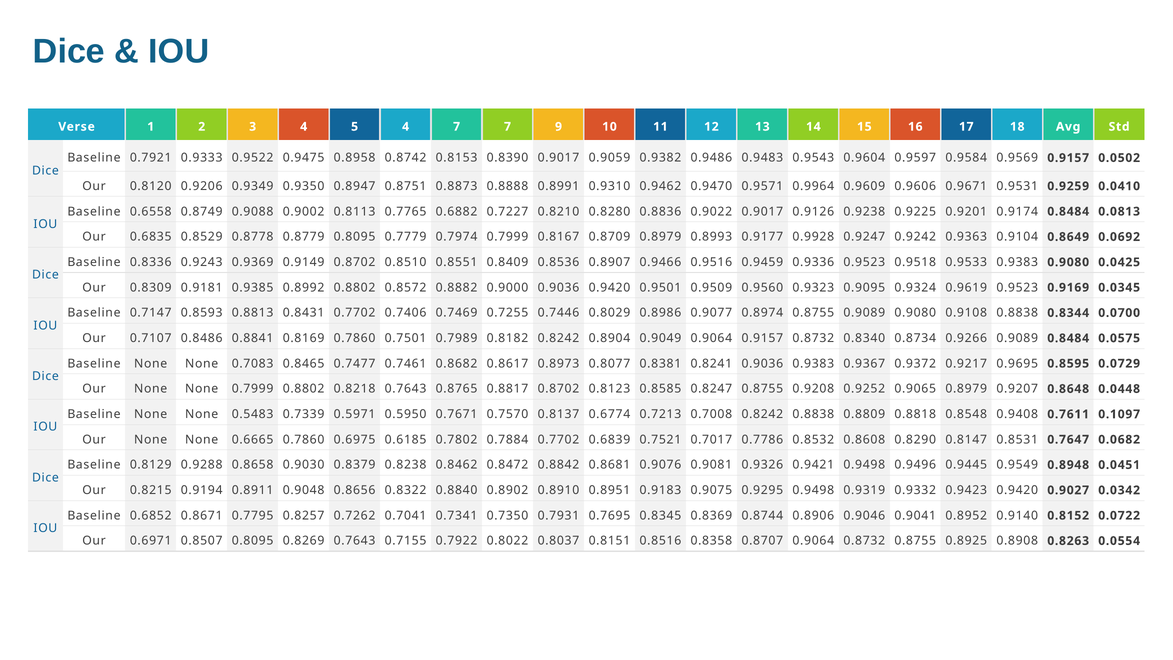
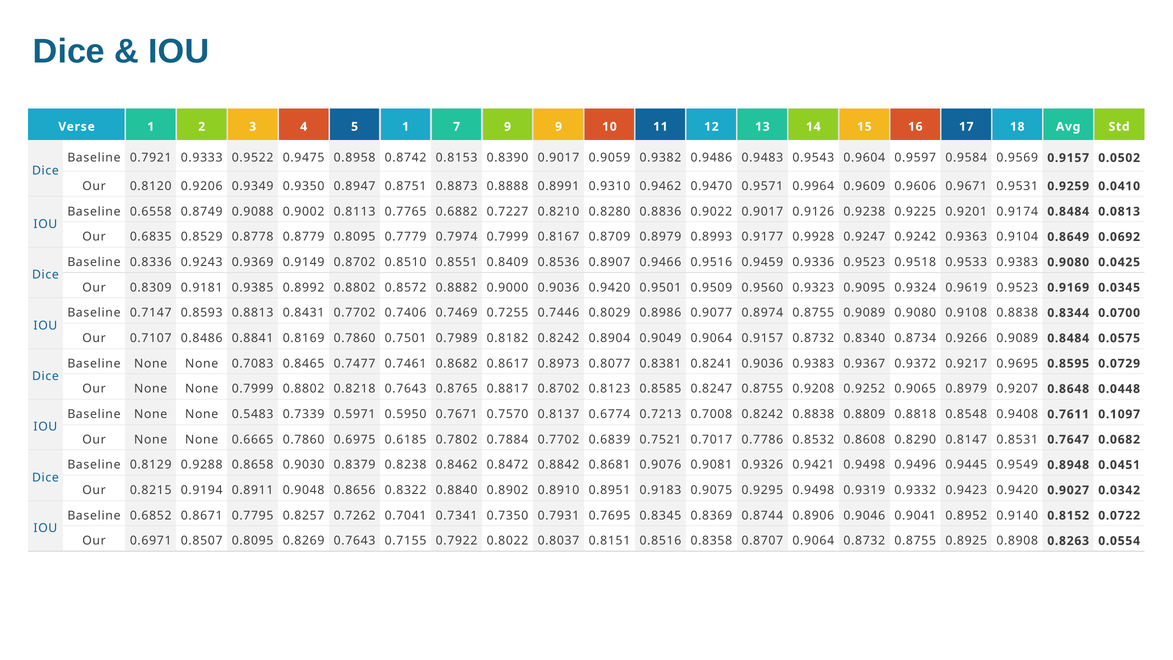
5 4: 4 -> 1 (406, 127)
7 7: 7 -> 9 (508, 127)
